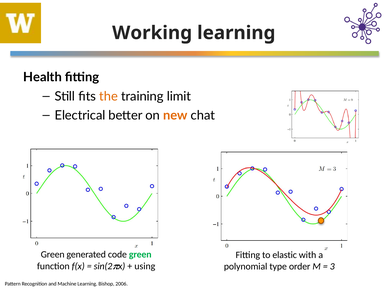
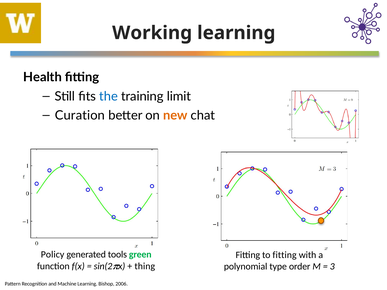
the colour: orange -> blue (109, 96)
Electrical: Electrical -> Curation (80, 116)
Green: Green -> Policy (53, 255)
code: code -> tools (117, 255)
to elastic: elastic -> fitting (285, 255)
using: using -> thing (145, 267)
